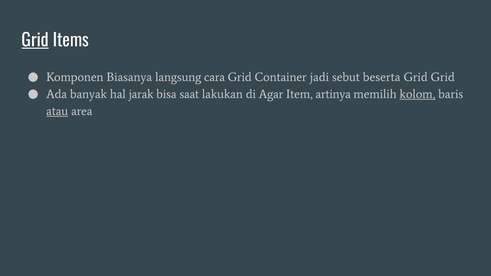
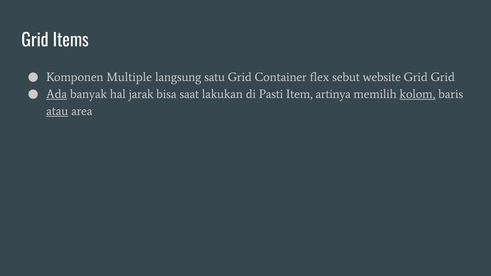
Grid underline: present -> none (35, 41)
Biasanya: Biasanya -> Multiple (129, 77)
cara: cara -> satu (215, 77)
jadi: jadi -> flex (319, 77)
beserta: beserta -> website (382, 77)
Ada underline: none -> present (57, 94)
Agar: Agar -> Pasti (271, 94)
